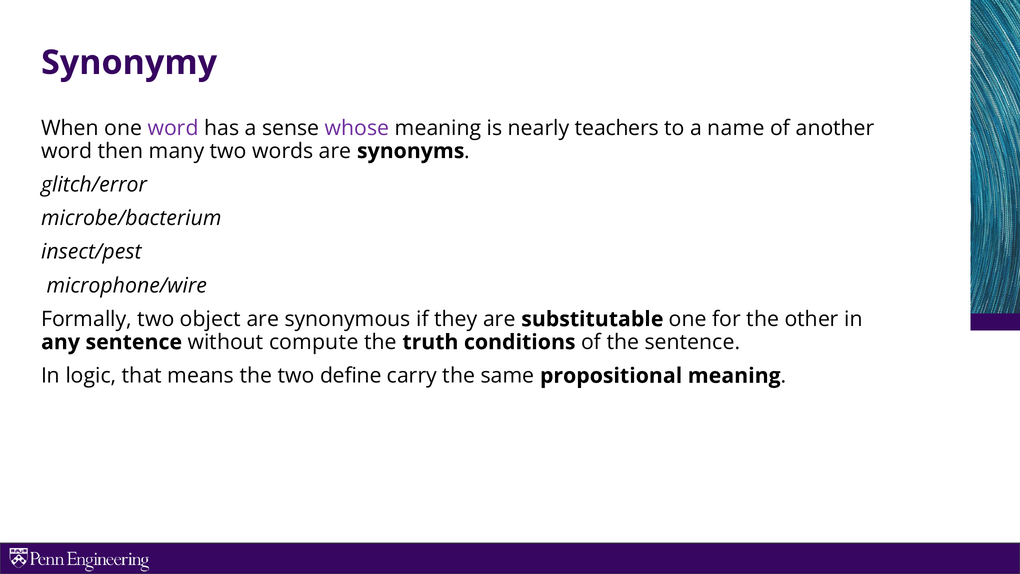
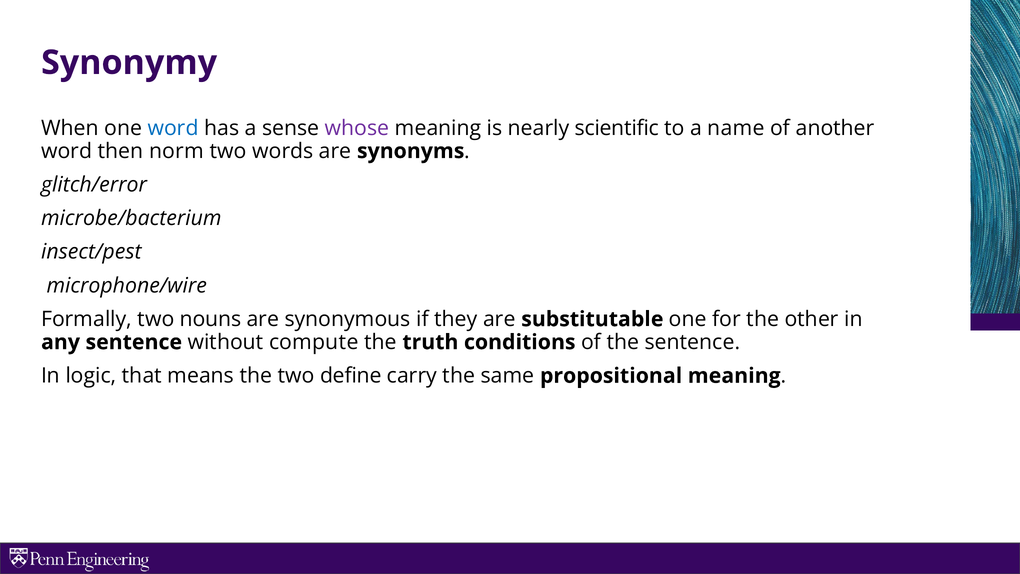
word colour: purple -> blue (173, 128)
teachers: teachers -> scientific (617, 128)
many: many -> norm (176, 151)
object: object -> nouns (211, 319)
